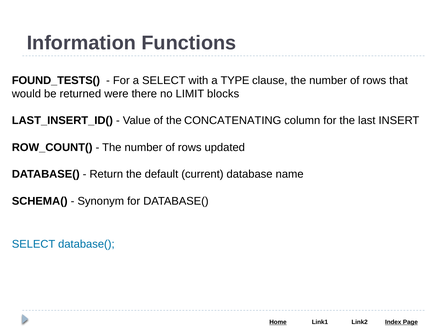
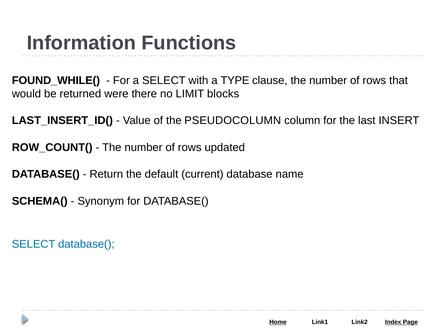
FOUND_TESTS(: FOUND_TESTS( -> FOUND_WHILE( (56, 80)
CONCATENATING: CONCATENATING -> PSEUDOCOLUMN (233, 121)
